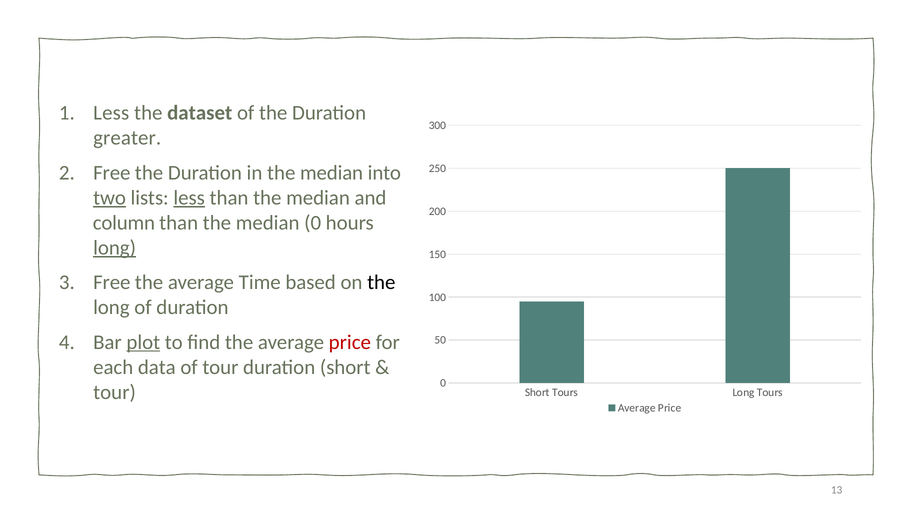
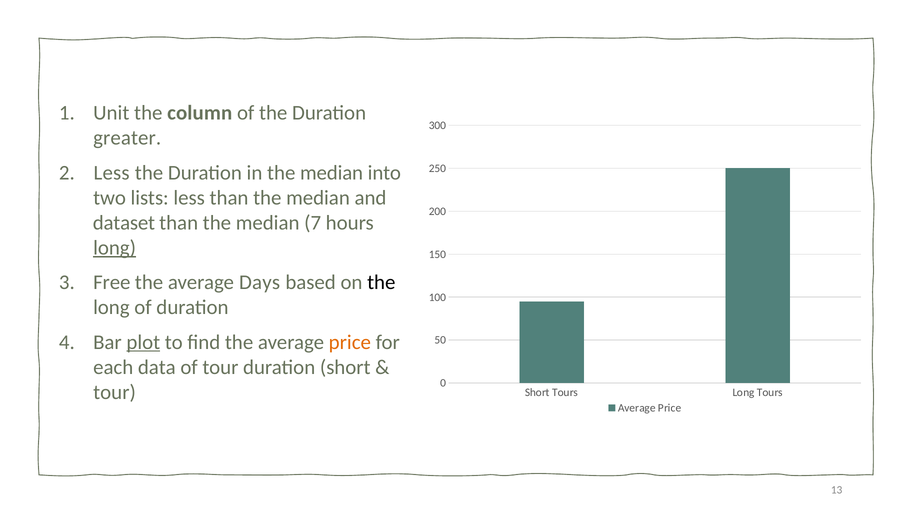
Less: Less -> Unit (111, 113)
dataset: dataset -> column (200, 113)
Free: Free -> Less (112, 173)
two underline: present -> none (110, 198)
less underline: present -> none (189, 198)
column: column -> dataset (124, 223)
median 0: 0 -> 7 (313, 223)
Time: Time -> Days (260, 282)
price colour: red -> orange (350, 342)
